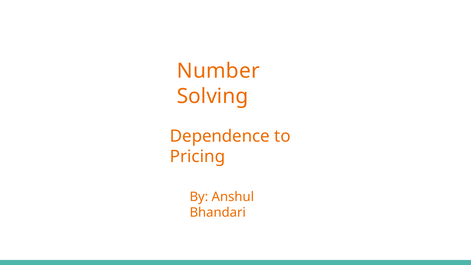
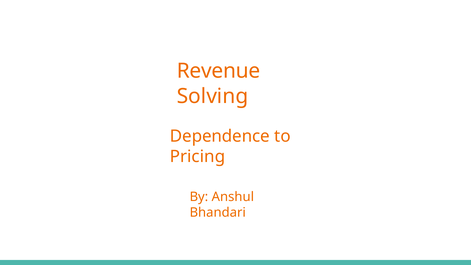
Number: Number -> Revenue (219, 71)
